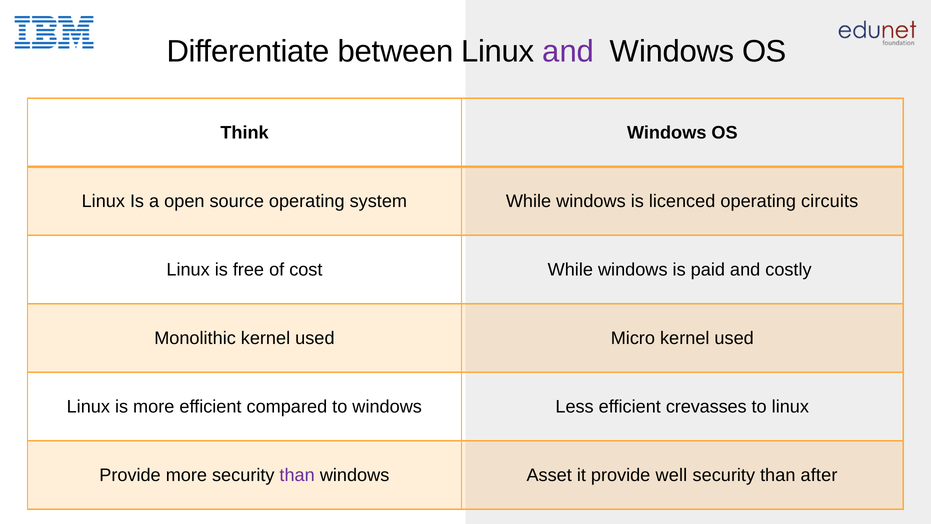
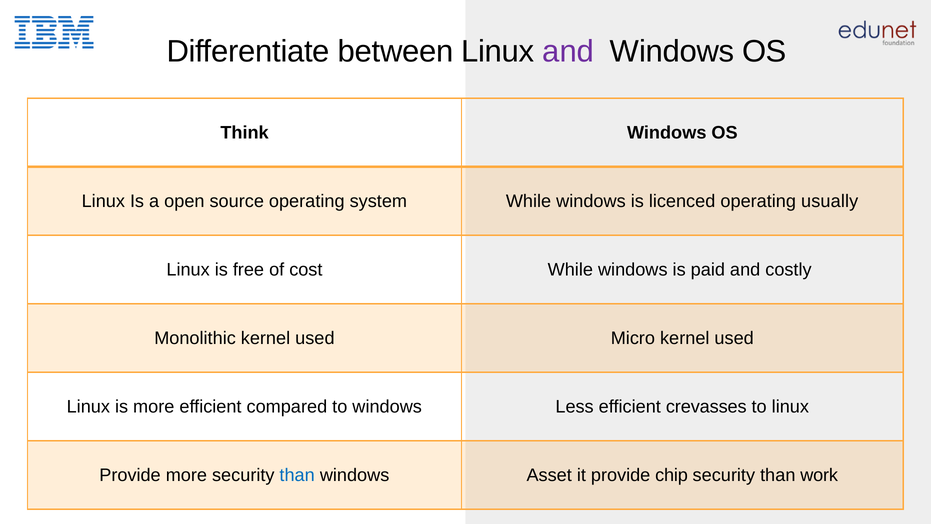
circuits: circuits -> usually (830, 201)
than colour: purple -> blue (297, 475)
well: well -> chip (672, 475)
after: after -> work (819, 475)
